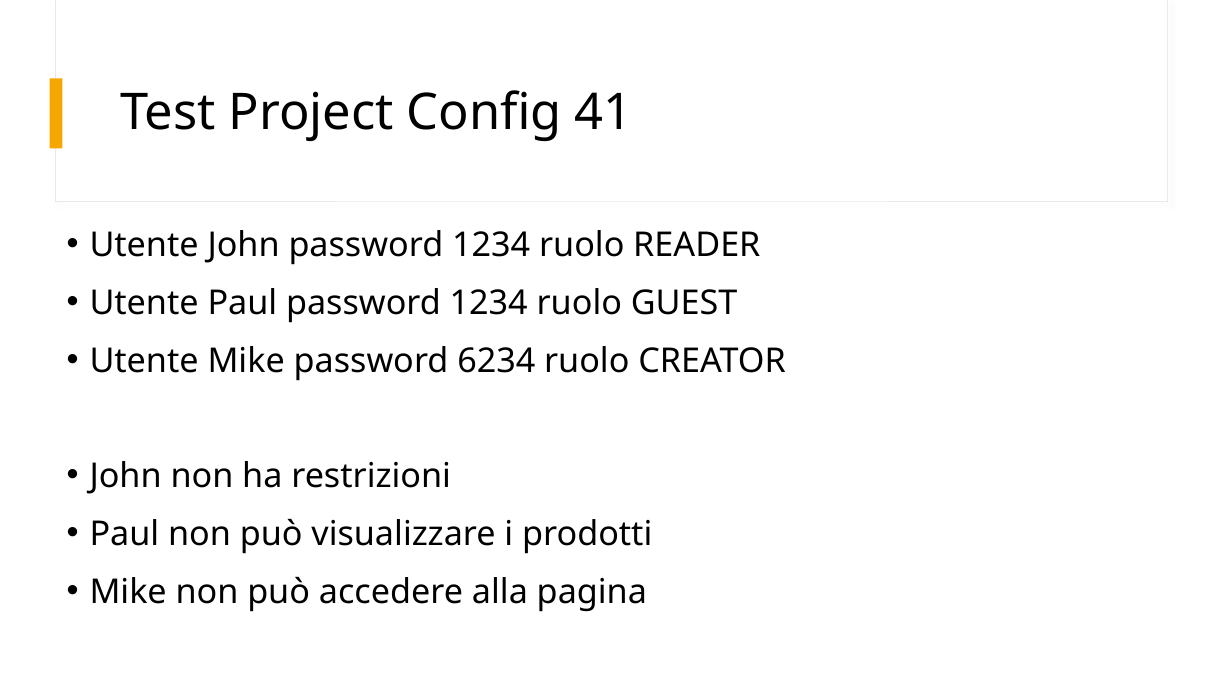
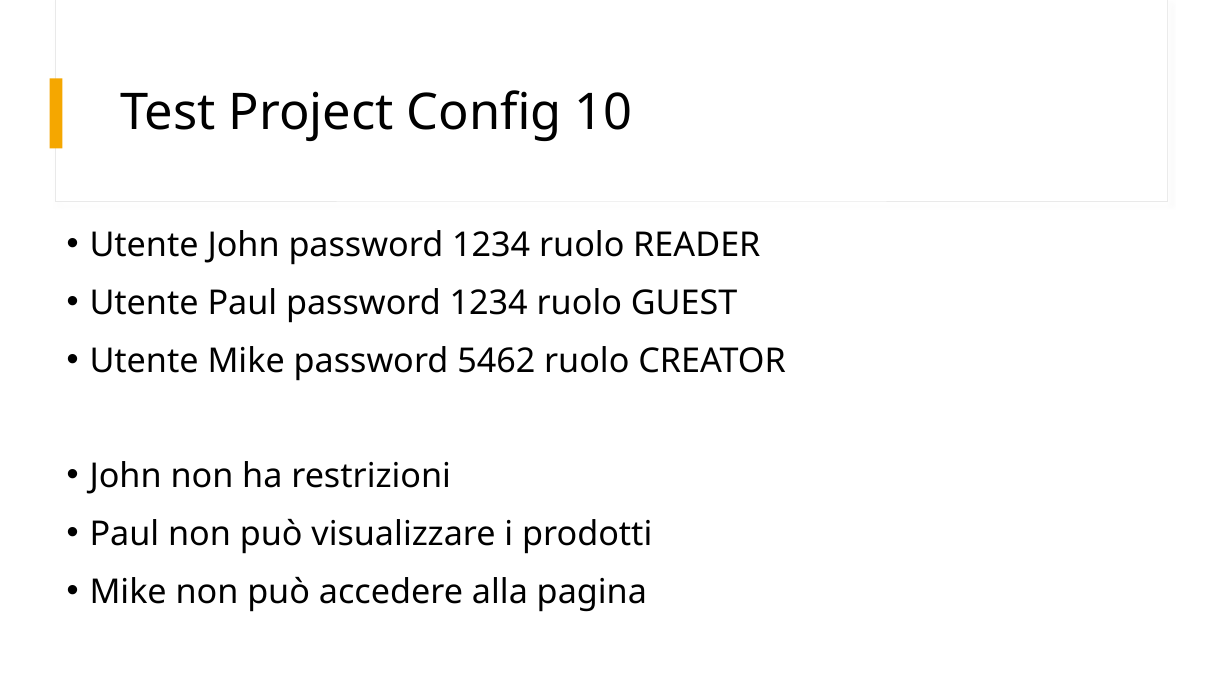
41: 41 -> 10 (604, 113)
6234: 6234 -> 5462 (496, 361)
